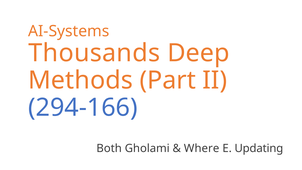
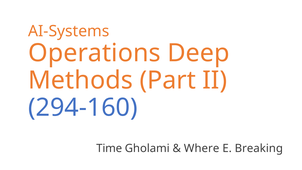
Thousands: Thousands -> Operations (94, 53)
294-166: 294-166 -> 294-160 (83, 107)
Both: Both -> Time (109, 148)
Updating: Updating -> Breaking (259, 148)
